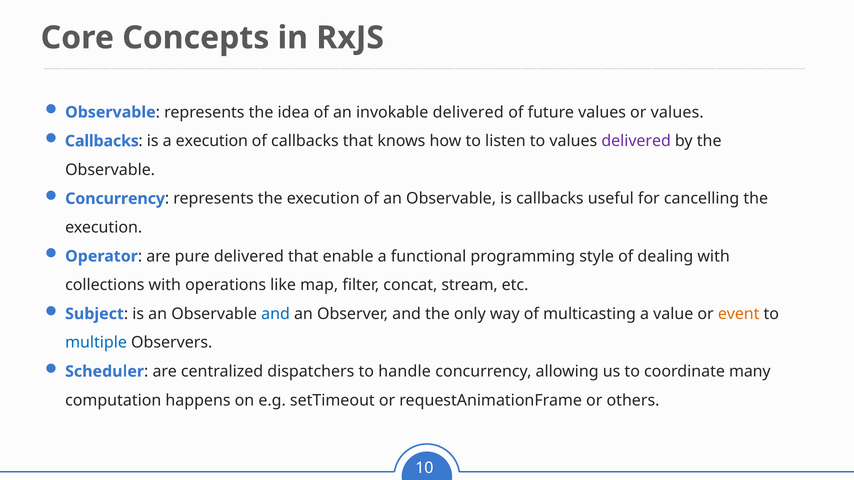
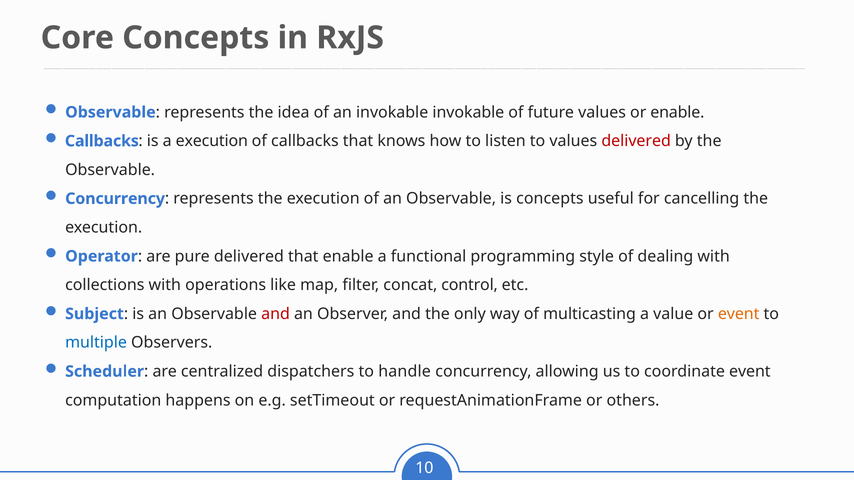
invokable delivered: delivered -> invokable (468, 112)
or values: values -> enable (677, 112)
delivered colour: purple -> red (636, 141)
is callbacks: callbacks -> concepts (550, 199)
stream: stream -> control (470, 285)
and colour: blue -> red (276, 314)
coordinate many: many -> event (750, 372)
